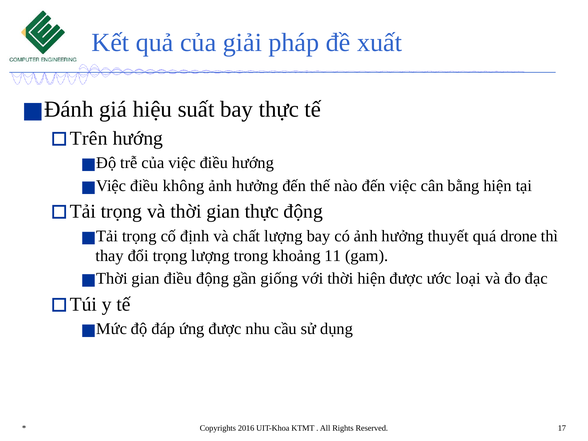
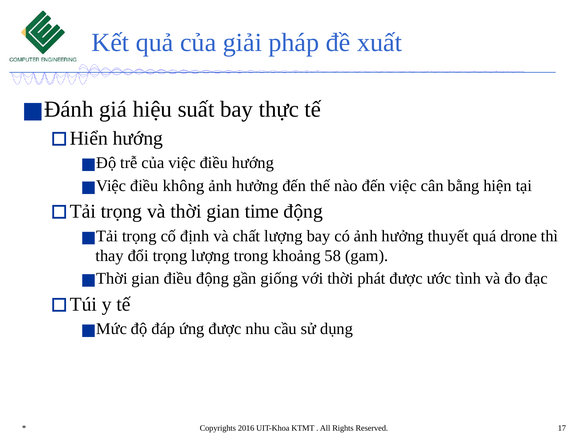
Trên: Trên -> Hiển (89, 138)
gian thực: thực -> time (262, 211)
11: 11 -> 58 (333, 256)
thời hiện: hiện -> phát (371, 279)
loại: loại -> tình (468, 279)
